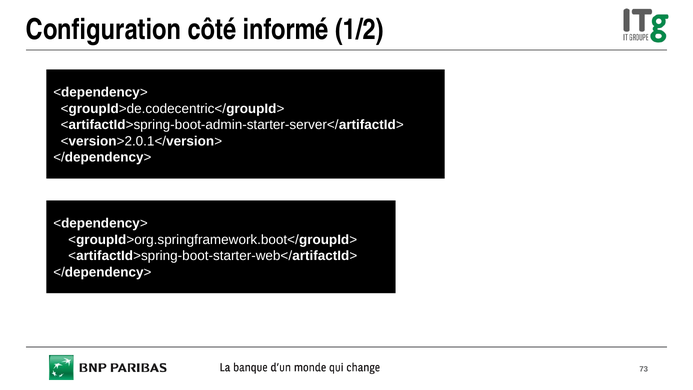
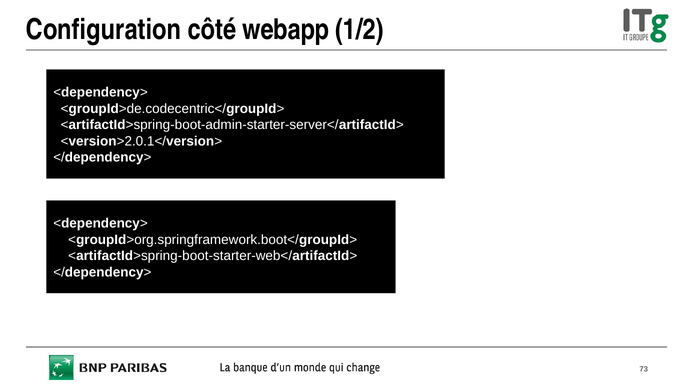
informé: informé -> webapp (286, 30)
